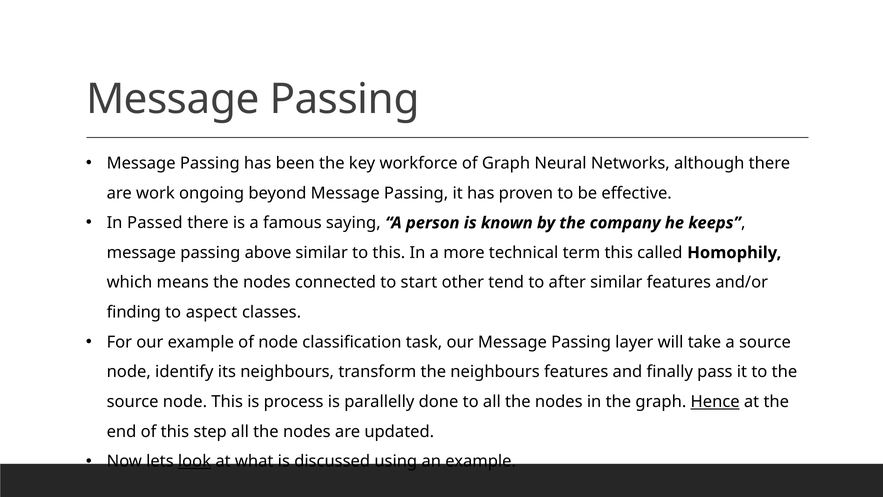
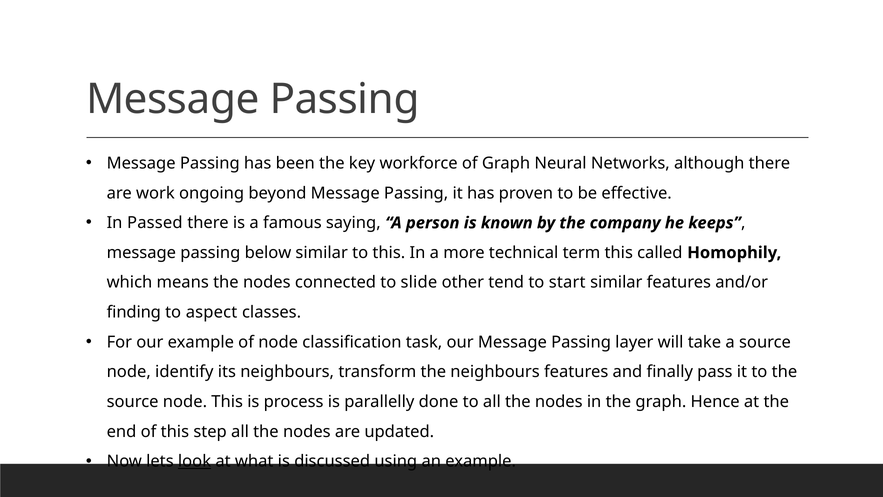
above: above -> below (268, 253)
start: start -> slide (419, 282)
after: after -> start (567, 282)
Hence underline: present -> none (715, 402)
